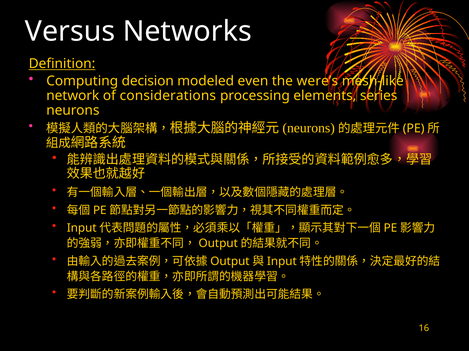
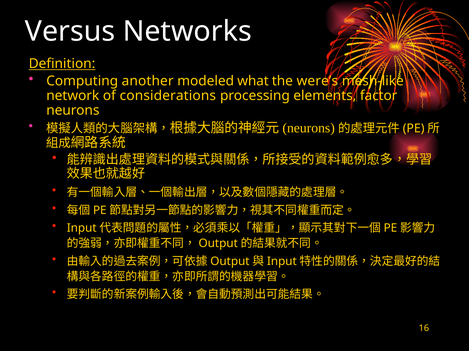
decision: decision -> another (148, 81)
even: even -> what (253, 81)
series: series -> factor (379, 96)
